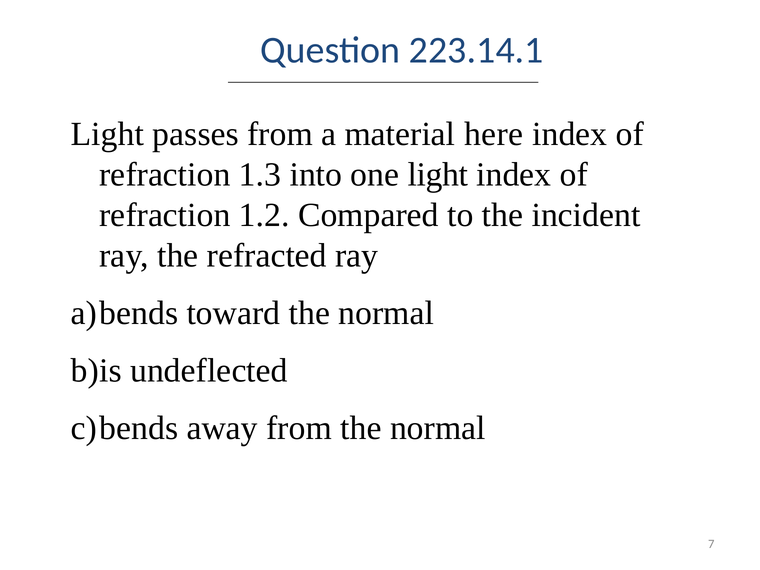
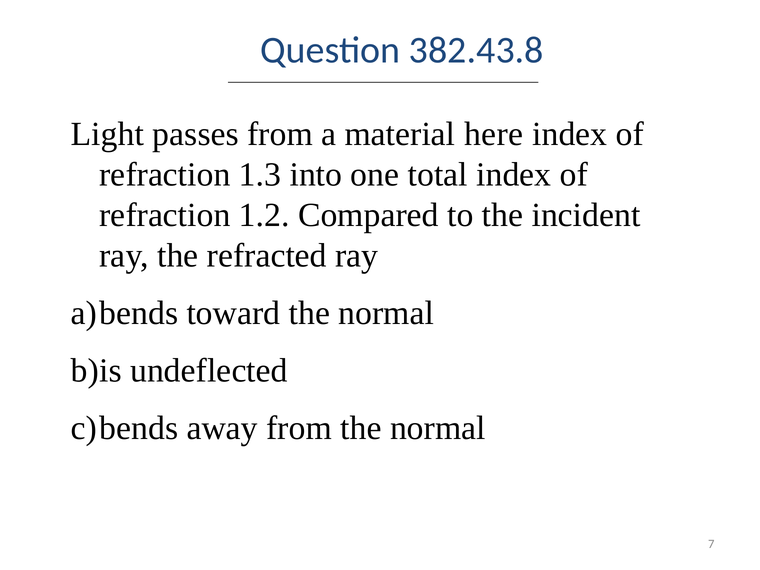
223.14.1: 223.14.1 -> 382.43.8 (476, 50)
one light: light -> total (438, 175)
